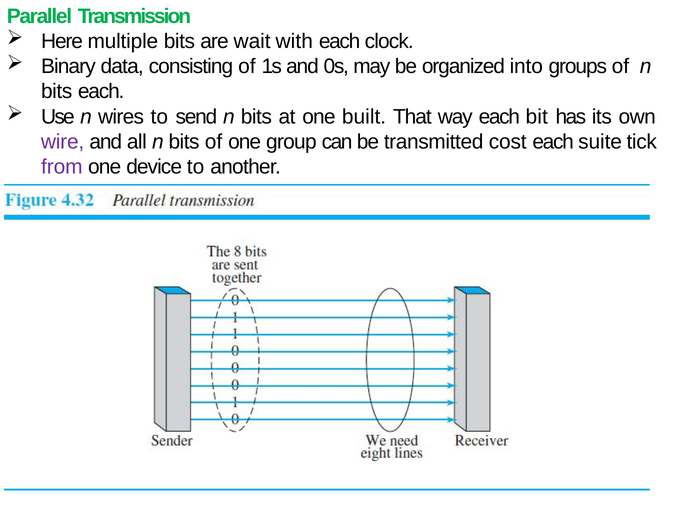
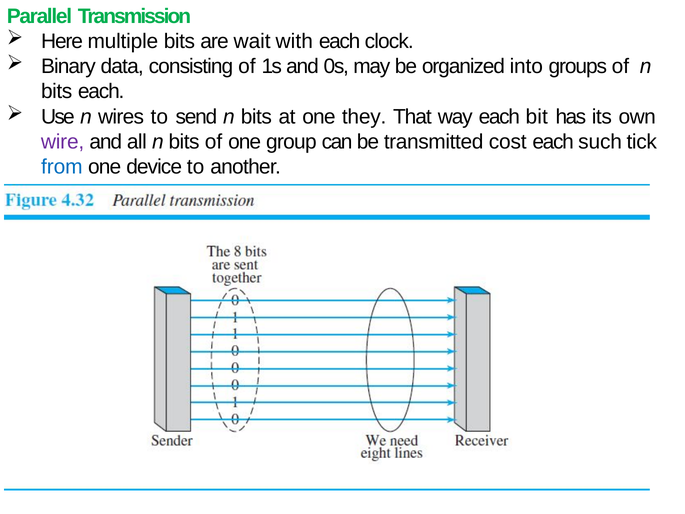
built: built -> they (364, 117)
suite: suite -> such (600, 142)
from colour: purple -> blue (62, 167)
